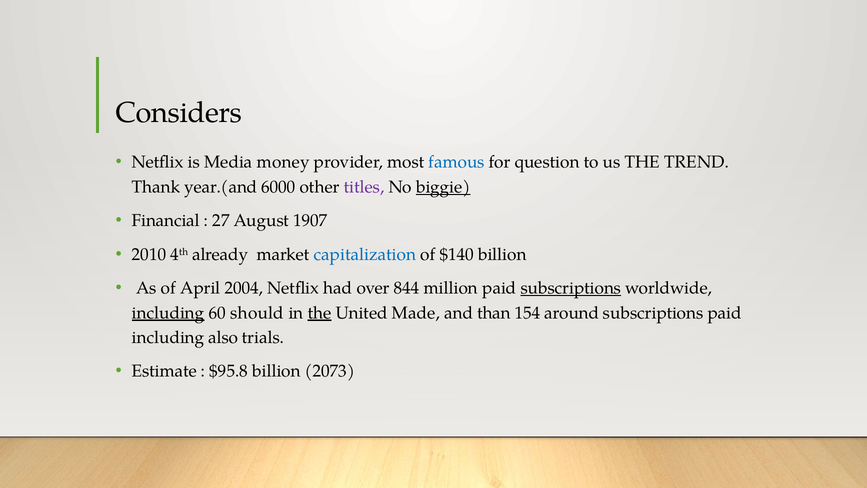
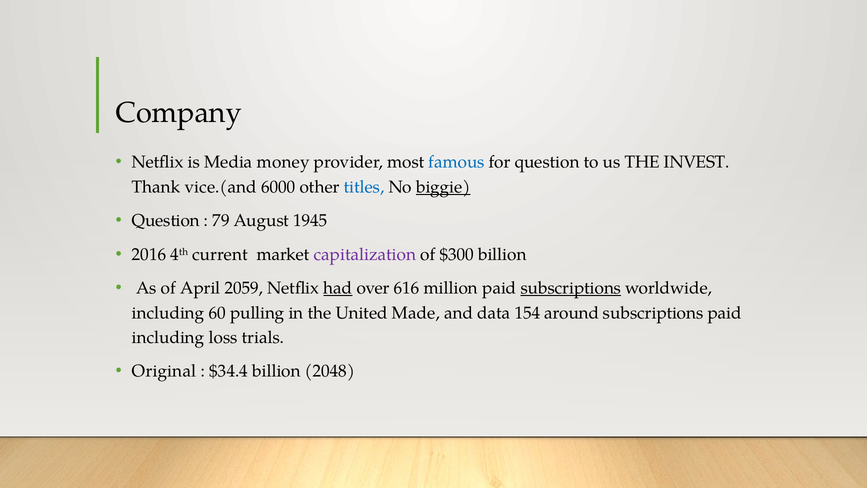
Considers: Considers -> Company (179, 113)
TREND: TREND -> INVEST (697, 162)
year.(and: year.(and -> vice.(and (221, 187)
titles colour: purple -> blue (364, 187)
Financial: Financial -> Question (166, 221)
27: 27 -> 79 (221, 221)
1907: 1907 -> 1945 (310, 221)
2010: 2010 -> 2016 (149, 254)
already: already -> current (220, 254)
capitalization colour: blue -> purple (365, 254)
$140: $140 -> $300 (457, 254)
2004: 2004 -> 2059 (244, 288)
had underline: none -> present (338, 288)
844: 844 -> 616 (407, 288)
including underline: present -> none (168, 313)
should: should -> pulling (257, 313)
the underline: present -> none (320, 313)
than: than -> data (494, 313)
also: also -> loss (223, 337)
Estimate: Estimate -> Original (164, 371)
$95.8: $95.8 -> $34.4 (229, 371)
2073: 2073 -> 2048 (330, 371)
